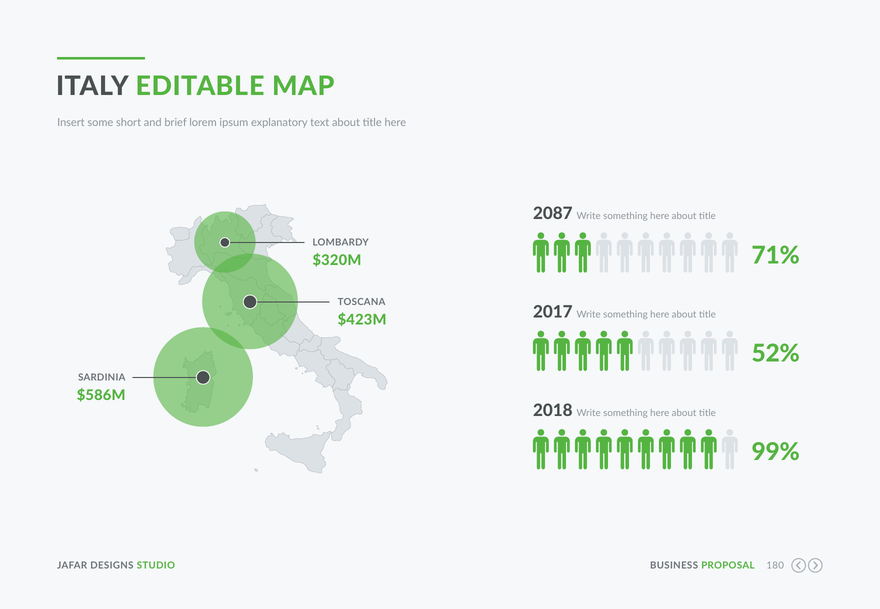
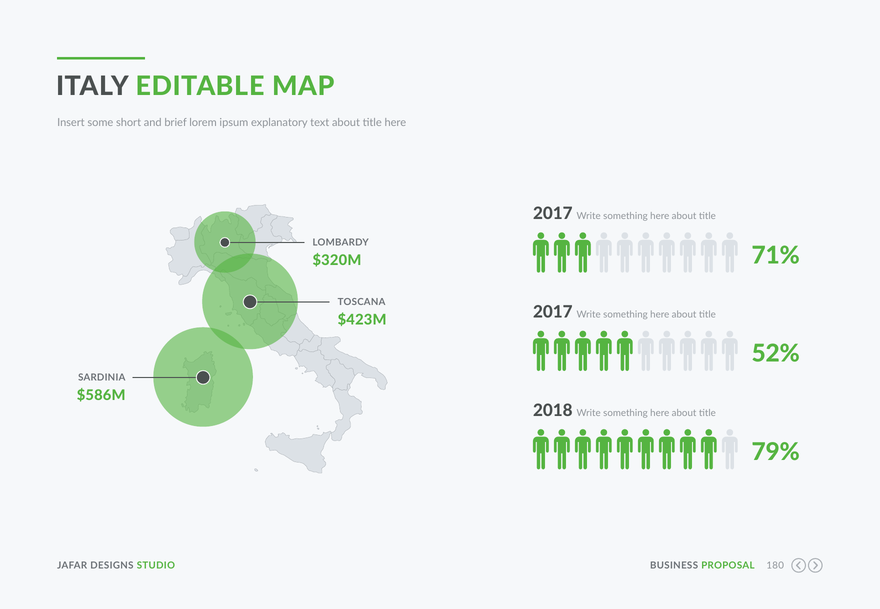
2087: 2087 -> 2017 (553, 214)
99%: 99% -> 79% (776, 452)
